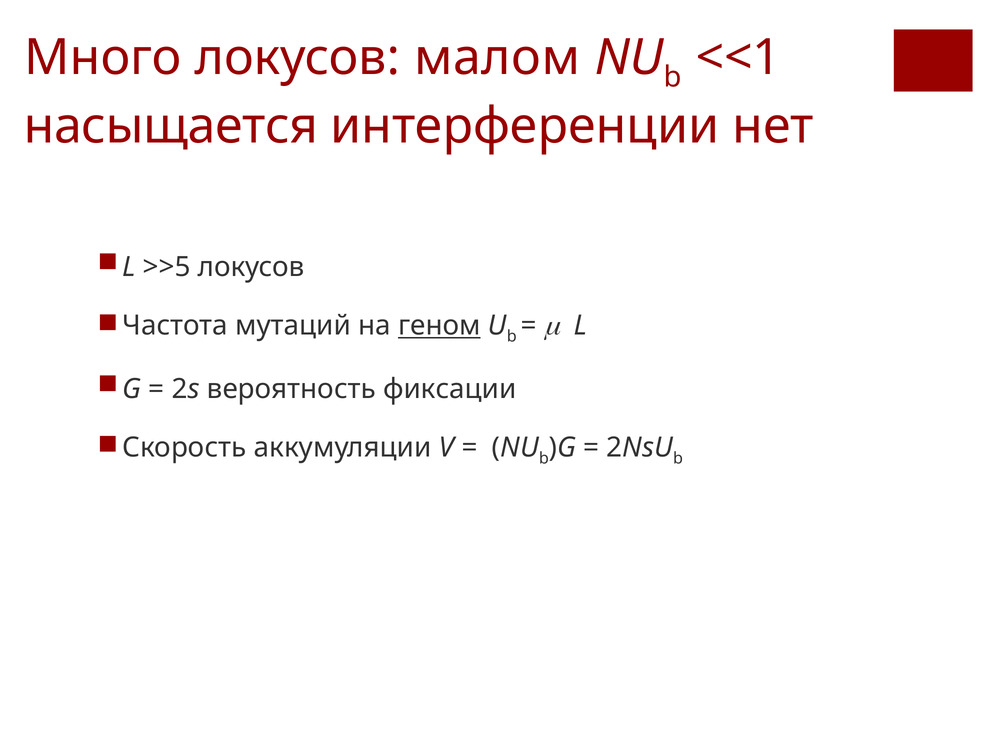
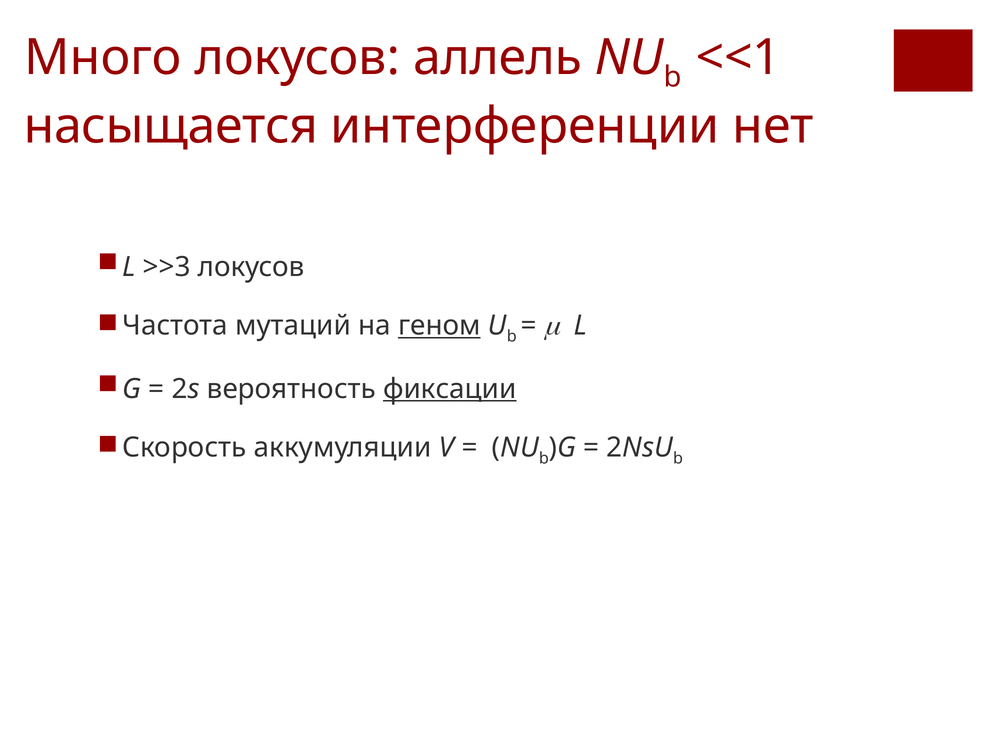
малом: малом -> аллель (498, 58)
>>5: >>5 -> >>3 (167, 267)
фиксации underline: none -> present (450, 389)
